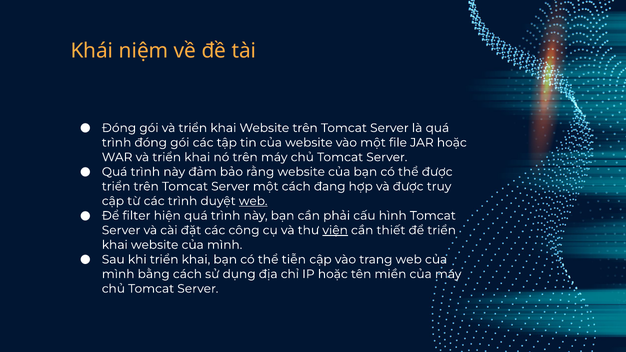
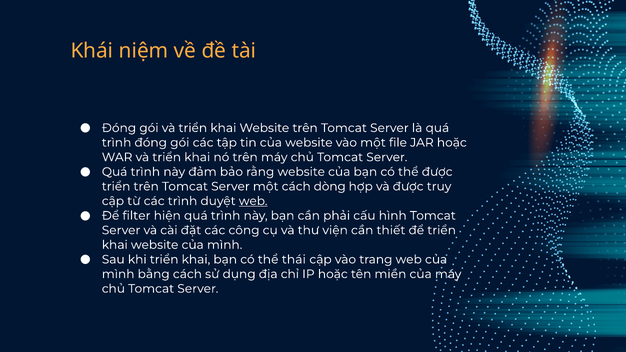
đang: đang -> dòng (330, 186)
viện underline: present -> none (335, 230)
tiễn: tiễn -> thái (294, 260)
